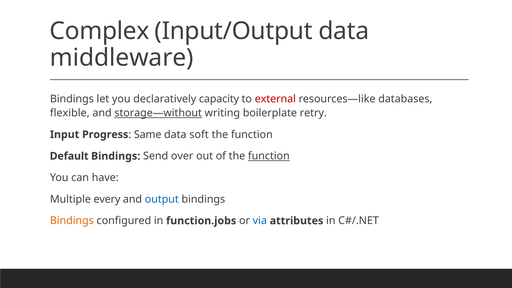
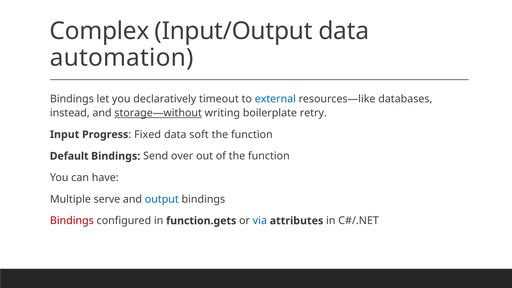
middleware: middleware -> automation (122, 58)
capacity: capacity -> timeout (219, 99)
external colour: red -> blue (275, 99)
flexible: flexible -> instead (70, 113)
Same: Same -> Fixed (148, 135)
function underline: present -> none (269, 156)
every: every -> serve (107, 199)
Bindings colour: orange -> red (72, 221)
function.jobs: function.jobs -> function.gets (201, 221)
